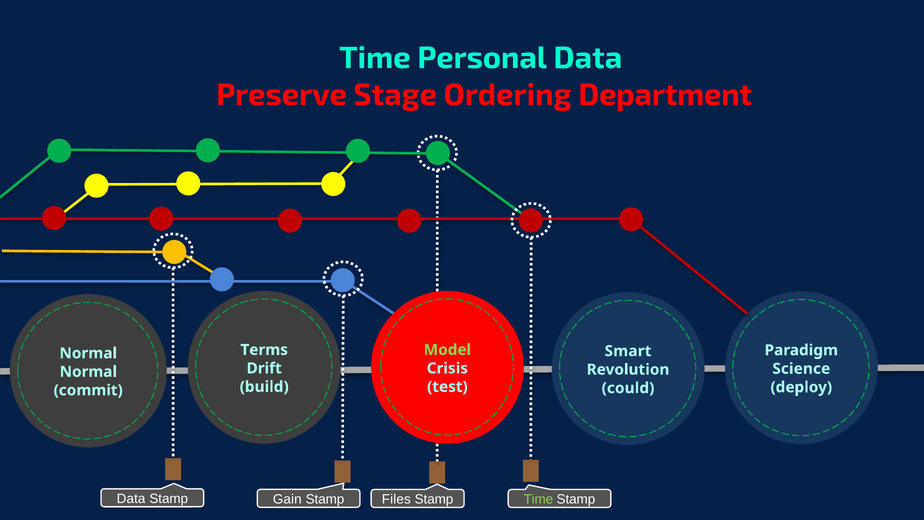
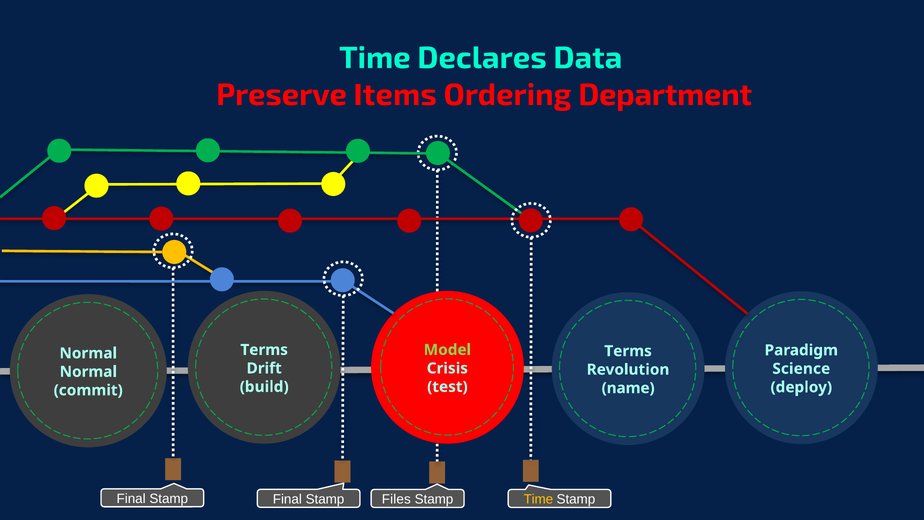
Personal: Personal -> Declares (482, 58)
Stage: Stage -> Items (395, 95)
Smart: Smart -> Terms (628, 351)
could: could -> name (628, 388)
Data: Data -> Final (131, 498)
Time colour: light green -> yellow (538, 499)
Gain: Gain -> Final (287, 499)
